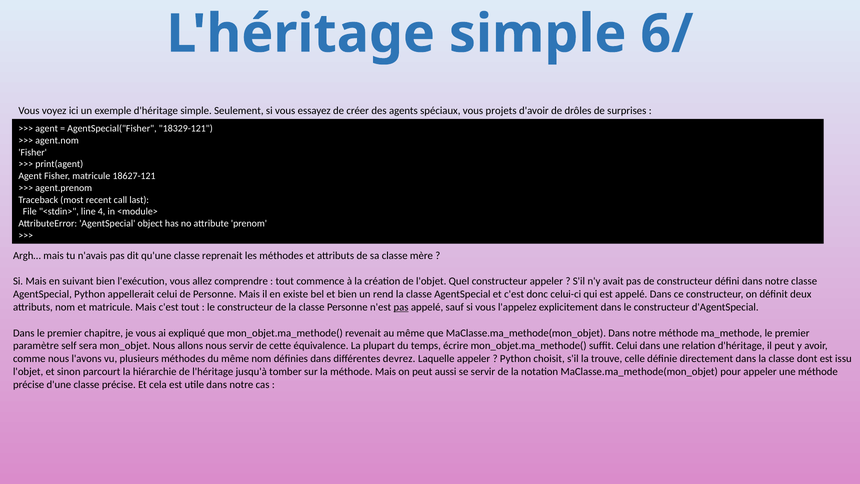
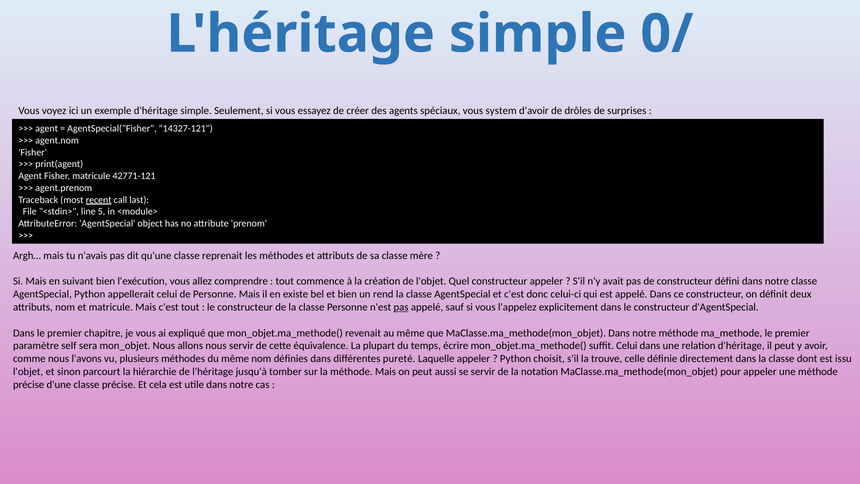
6/: 6/ -> 0/ (667, 34)
projets: projets -> system (501, 111)
18329-121: 18329-121 -> 14327-121 (186, 129)
18627-121: 18627-121 -> 42771-121 (134, 176)
recent underline: none -> present (99, 200)
4: 4 -> 5 (102, 211)
devrez: devrez -> pureté (399, 359)
